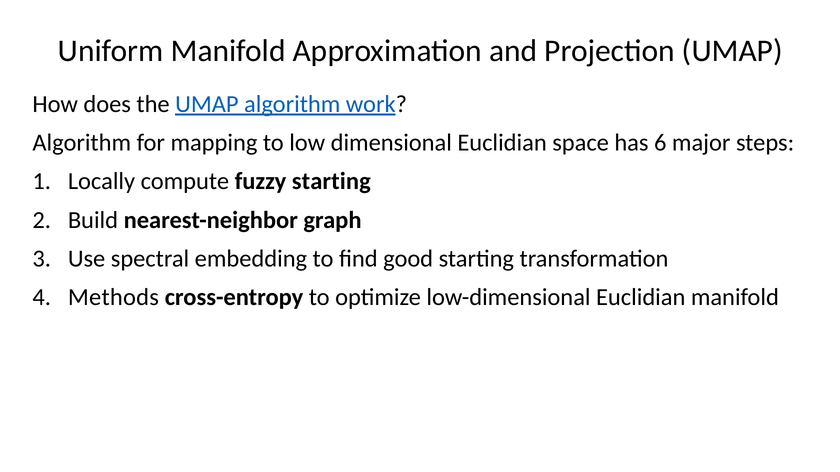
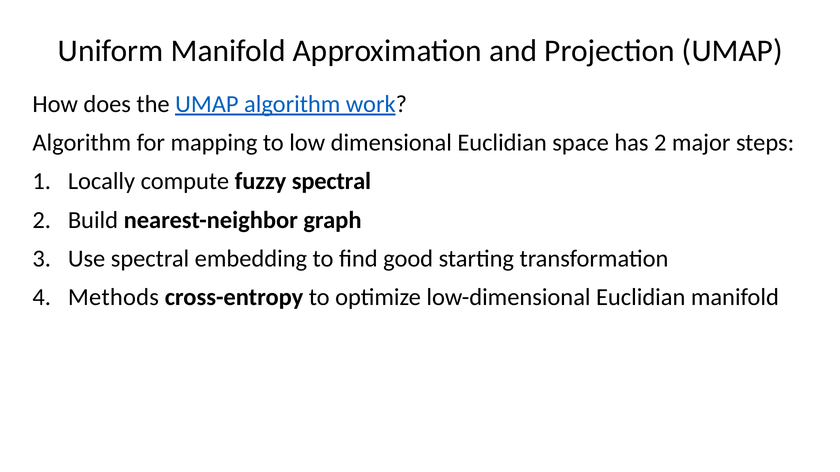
has 6: 6 -> 2 (660, 143)
fuzzy starting: starting -> spectral (331, 182)
